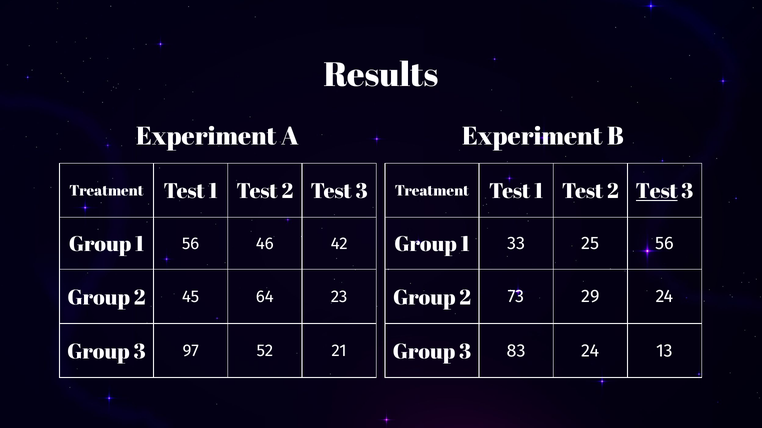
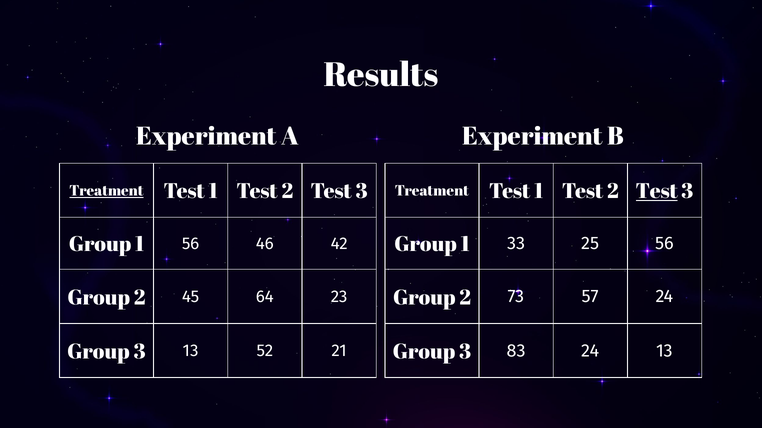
Treatment underline: none -> present (106, 191)
29: 29 -> 57 (590, 297)
3 97: 97 -> 13 (191, 351)
